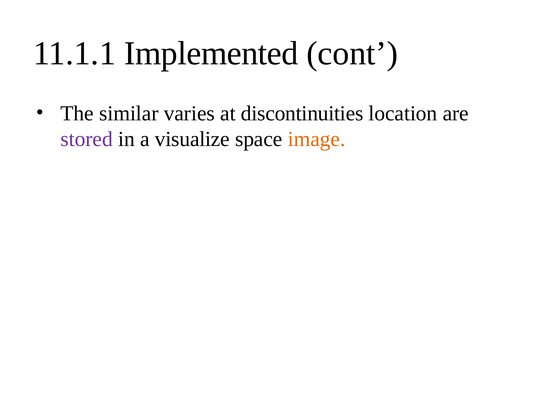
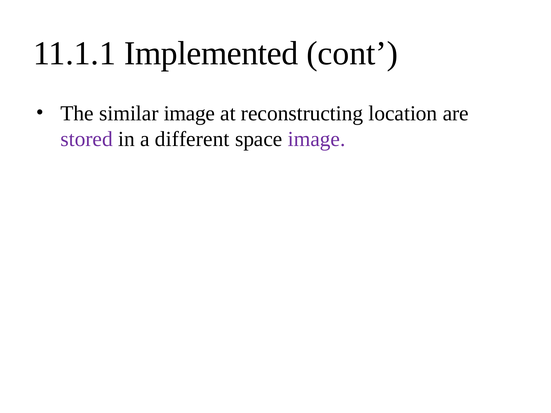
similar varies: varies -> image (189, 114)
discontinuities: discontinuities -> reconstructing (302, 114)
visualize: visualize -> different (192, 139)
image colour: orange -> purple (317, 139)
